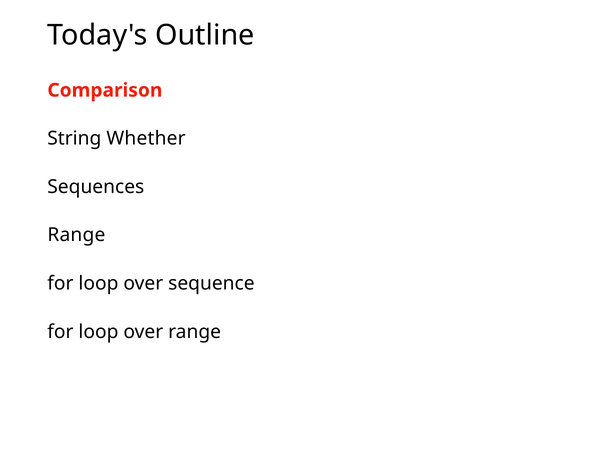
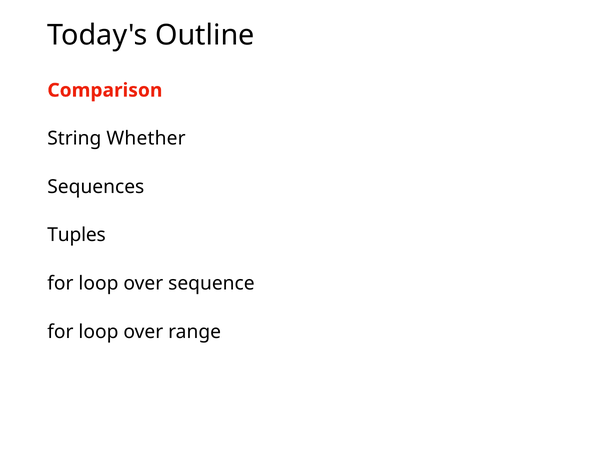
Range: Range -> Tuples (77, 235)
